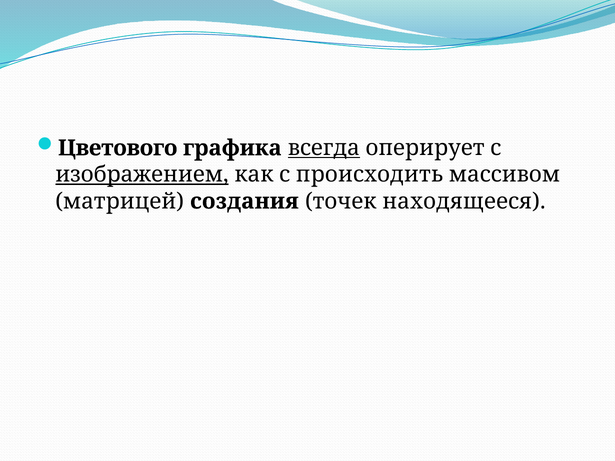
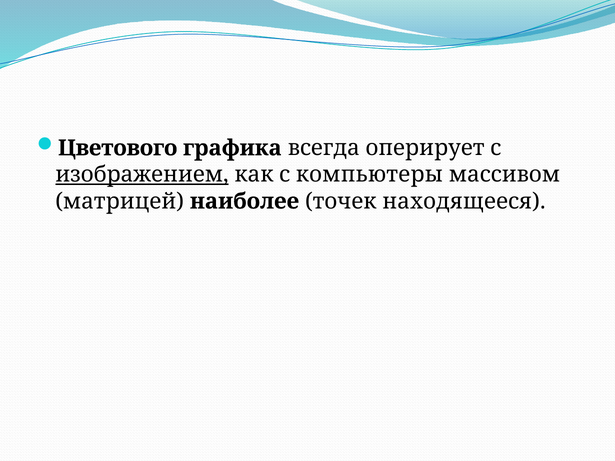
всегда underline: present -> none (324, 148)
происходить: происходить -> компьютеры (369, 175)
создания: создания -> наиболее (245, 201)
